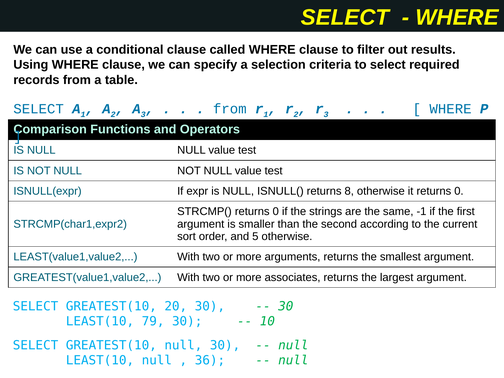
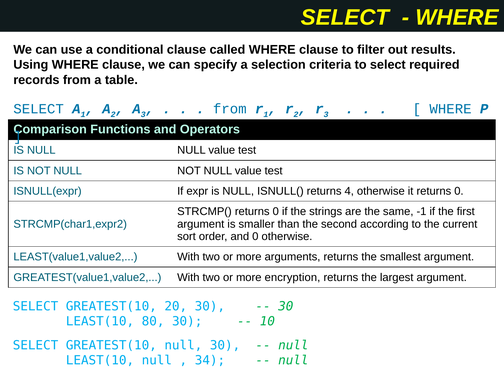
8: 8 -> 4 (349, 191)
and 5: 5 -> 0 (255, 236)
associates: associates -> encryption (292, 277)
79: 79 -> 80 (153, 321)
36: 36 -> 34 (210, 360)
